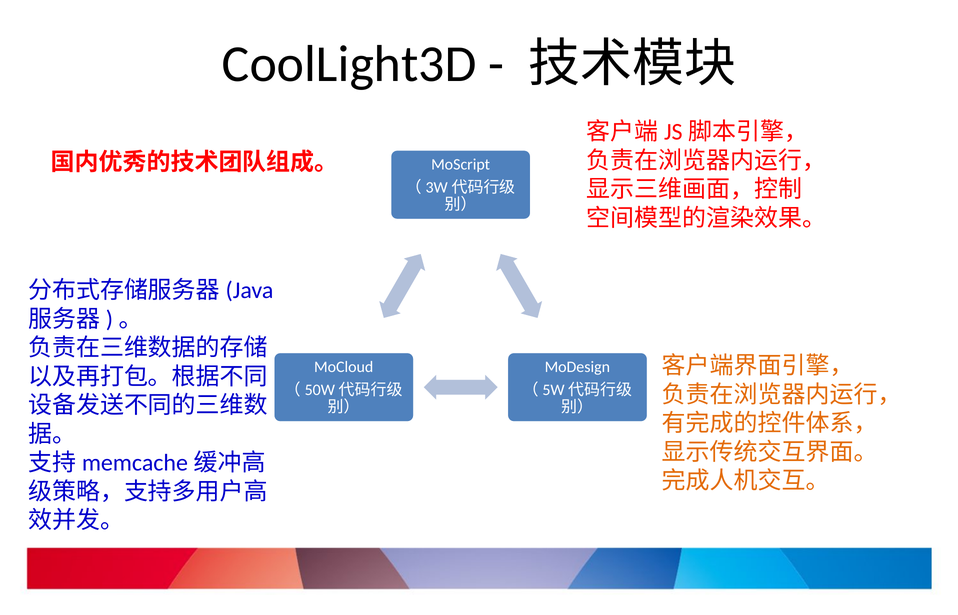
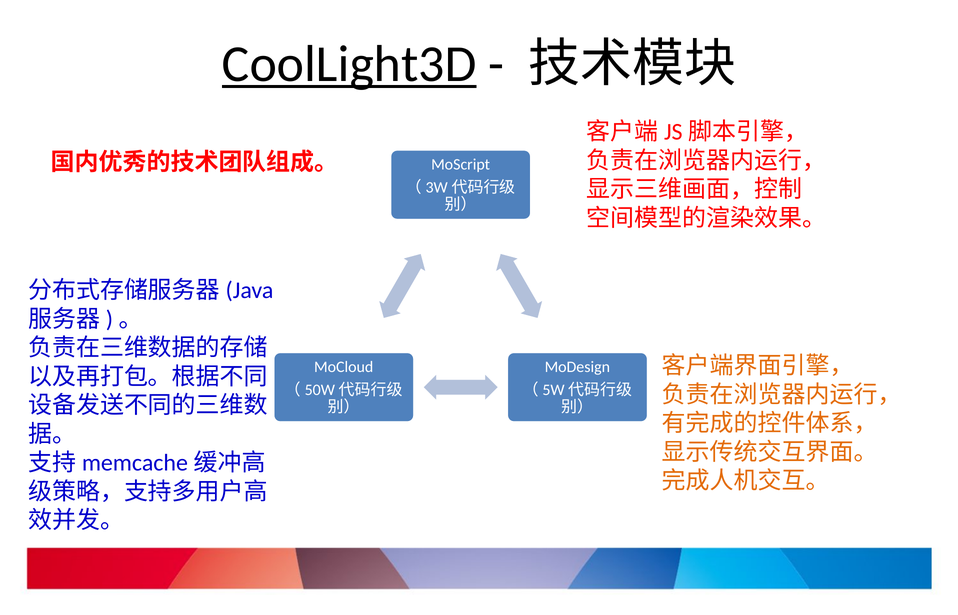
CoolLight3D underline: none -> present (349, 64)
